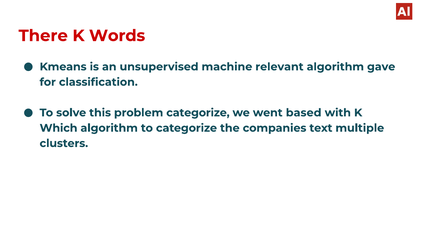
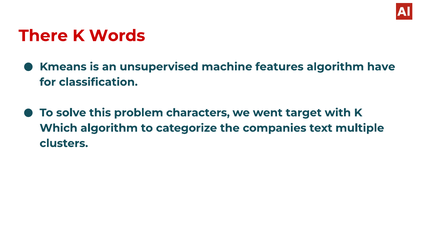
relevant: relevant -> features (279, 67)
gave: gave -> have (381, 67)
problem categorize: categorize -> characters (198, 113)
based: based -> target (304, 113)
